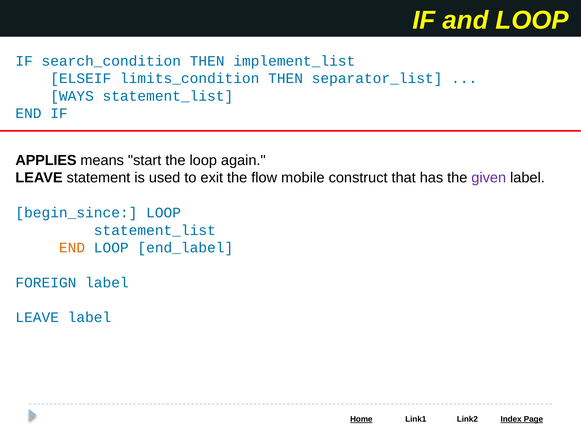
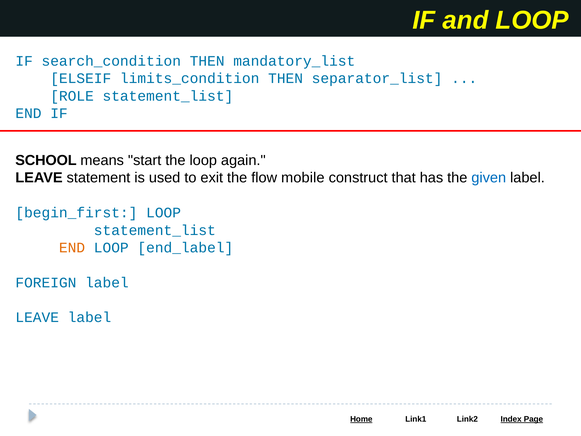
implement_list: implement_list -> mandatory_list (294, 61)
WAYS: WAYS -> ROLE (72, 96)
APPLIES: APPLIES -> SCHOOL (46, 160)
given colour: purple -> blue (489, 178)
begin_since: begin_since -> begin_first (76, 213)
